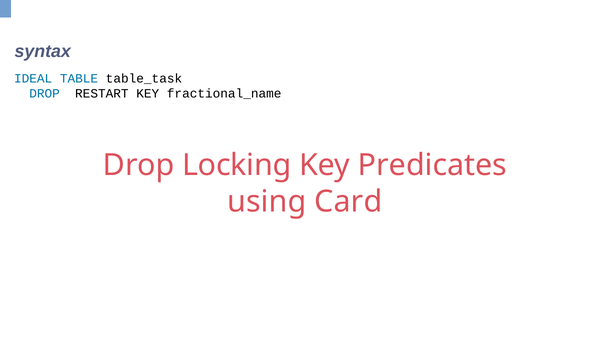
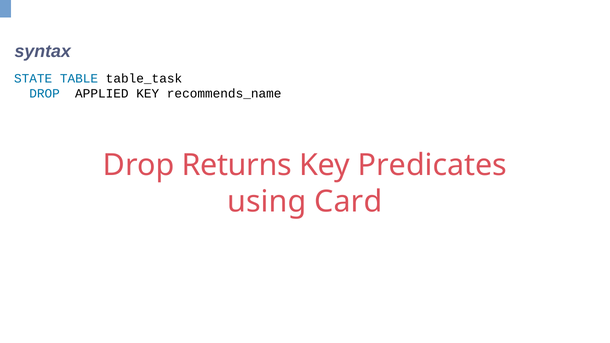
IDEAL: IDEAL -> STATE (33, 78)
RESTART: RESTART -> APPLIED (102, 94)
fractional_name: fractional_name -> recommends_name (224, 94)
Locking: Locking -> Returns (237, 165)
